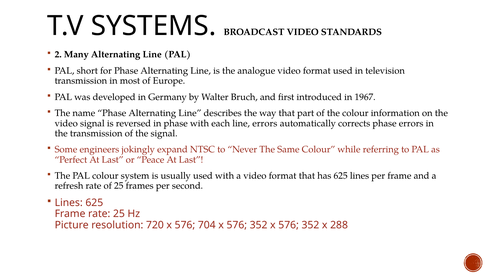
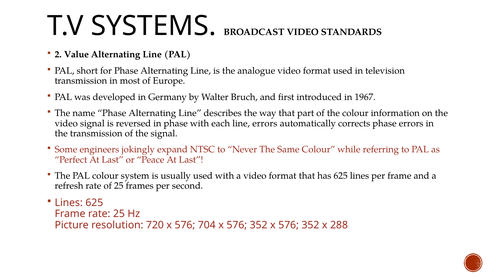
Many: Many -> Value (76, 54)
